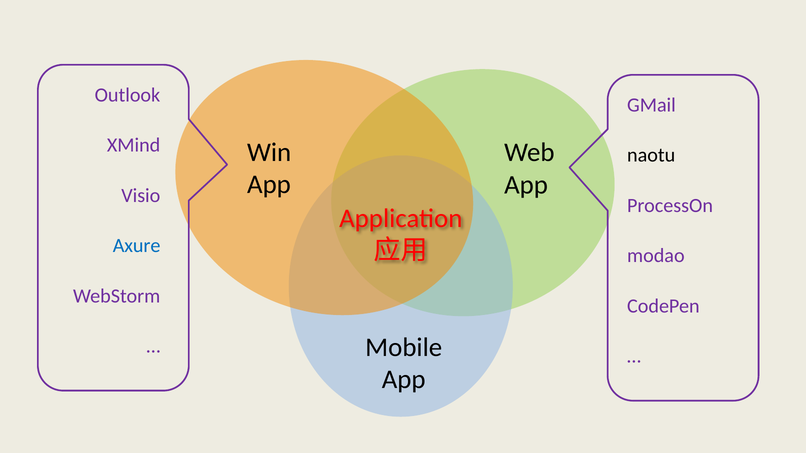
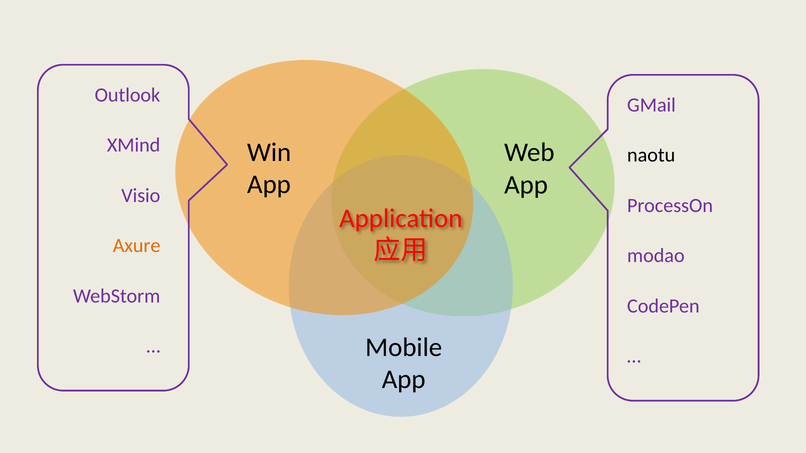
Axure colour: blue -> orange (137, 246)
